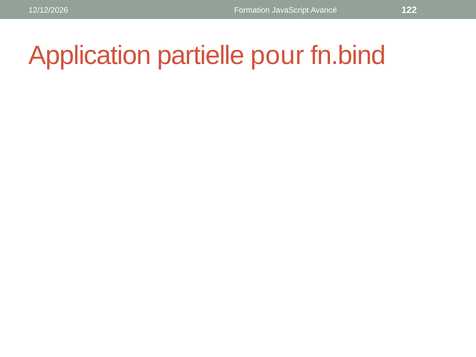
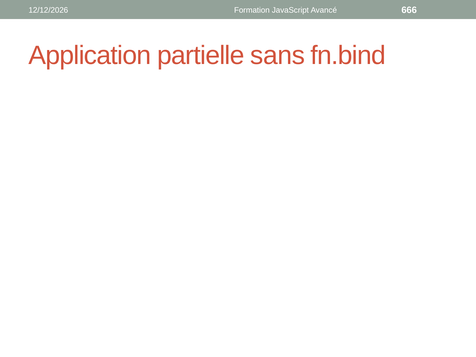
122: 122 -> 666 (409, 10)
pour: pour -> sans (278, 55)
